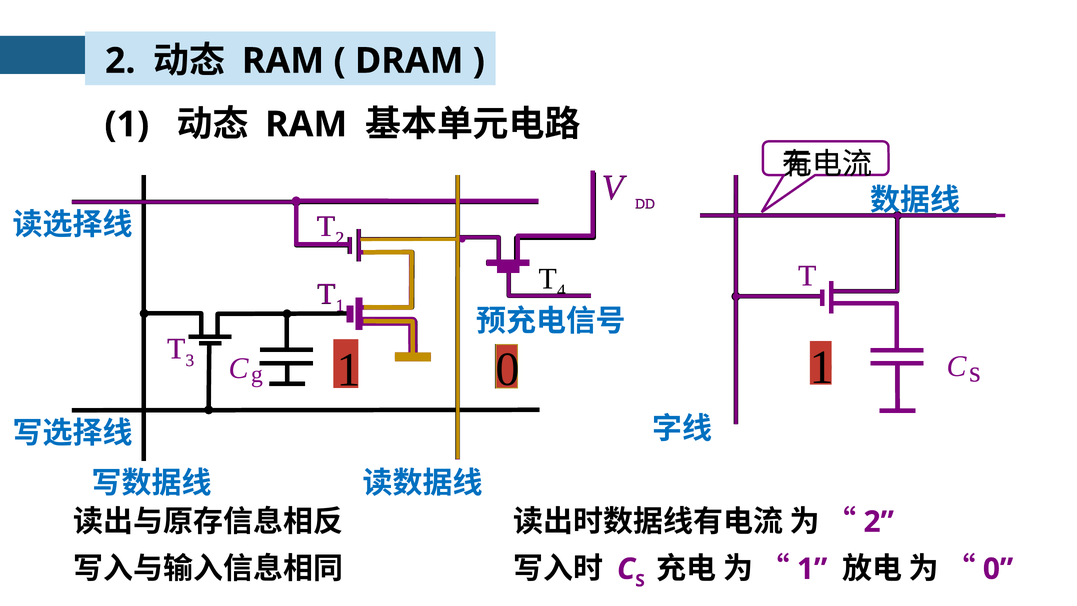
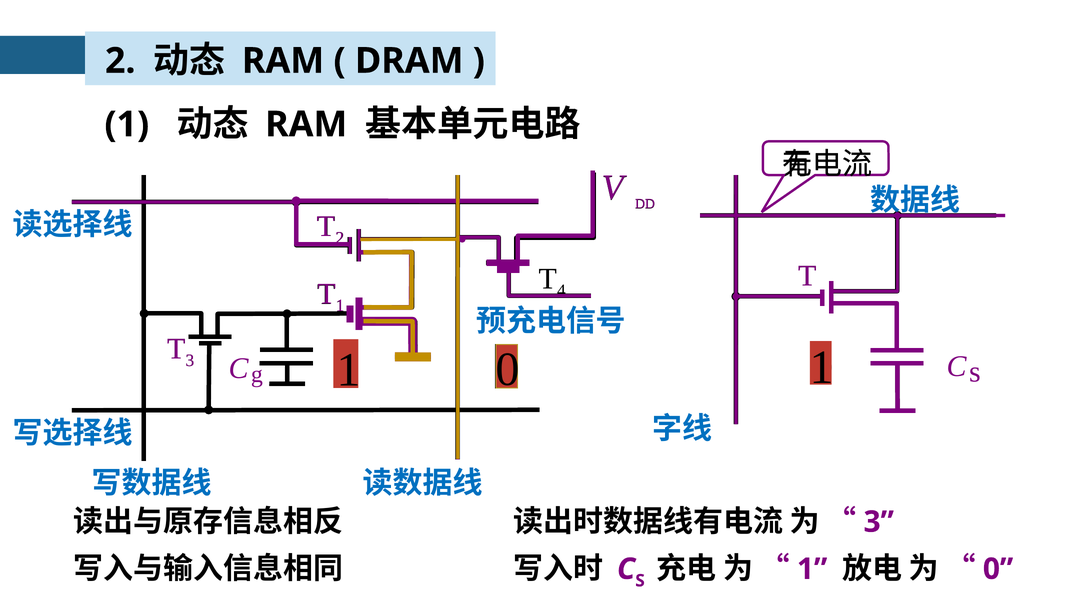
2: 2 -> 3 (879, 522)
